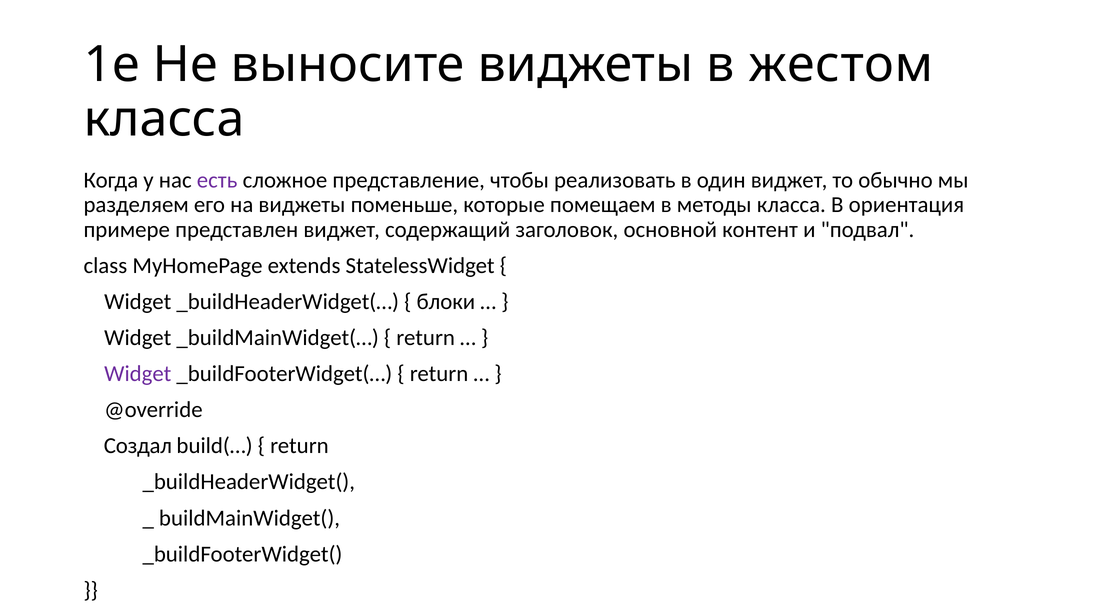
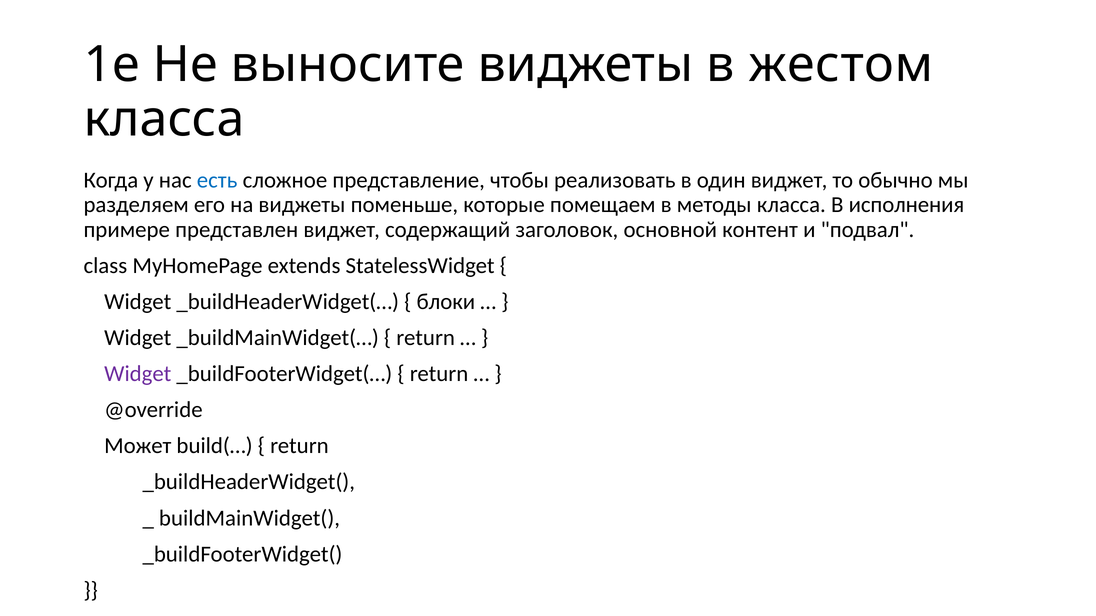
есть colour: purple -> blue (217, 180)
ориентация: ориентация -> исполнения (906, 205)
Создал: Создал -> Может (138, 446)
